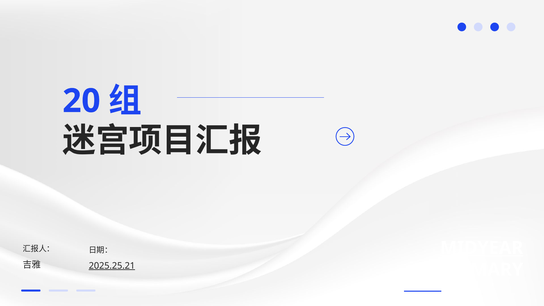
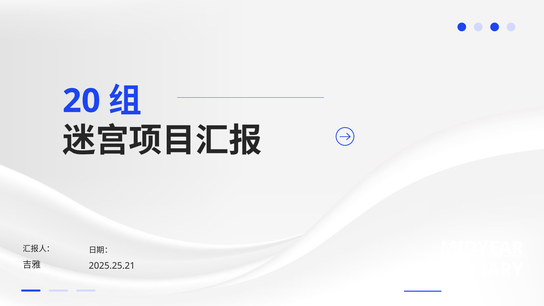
2025.25.21 underline: present -> none (112, 266)
